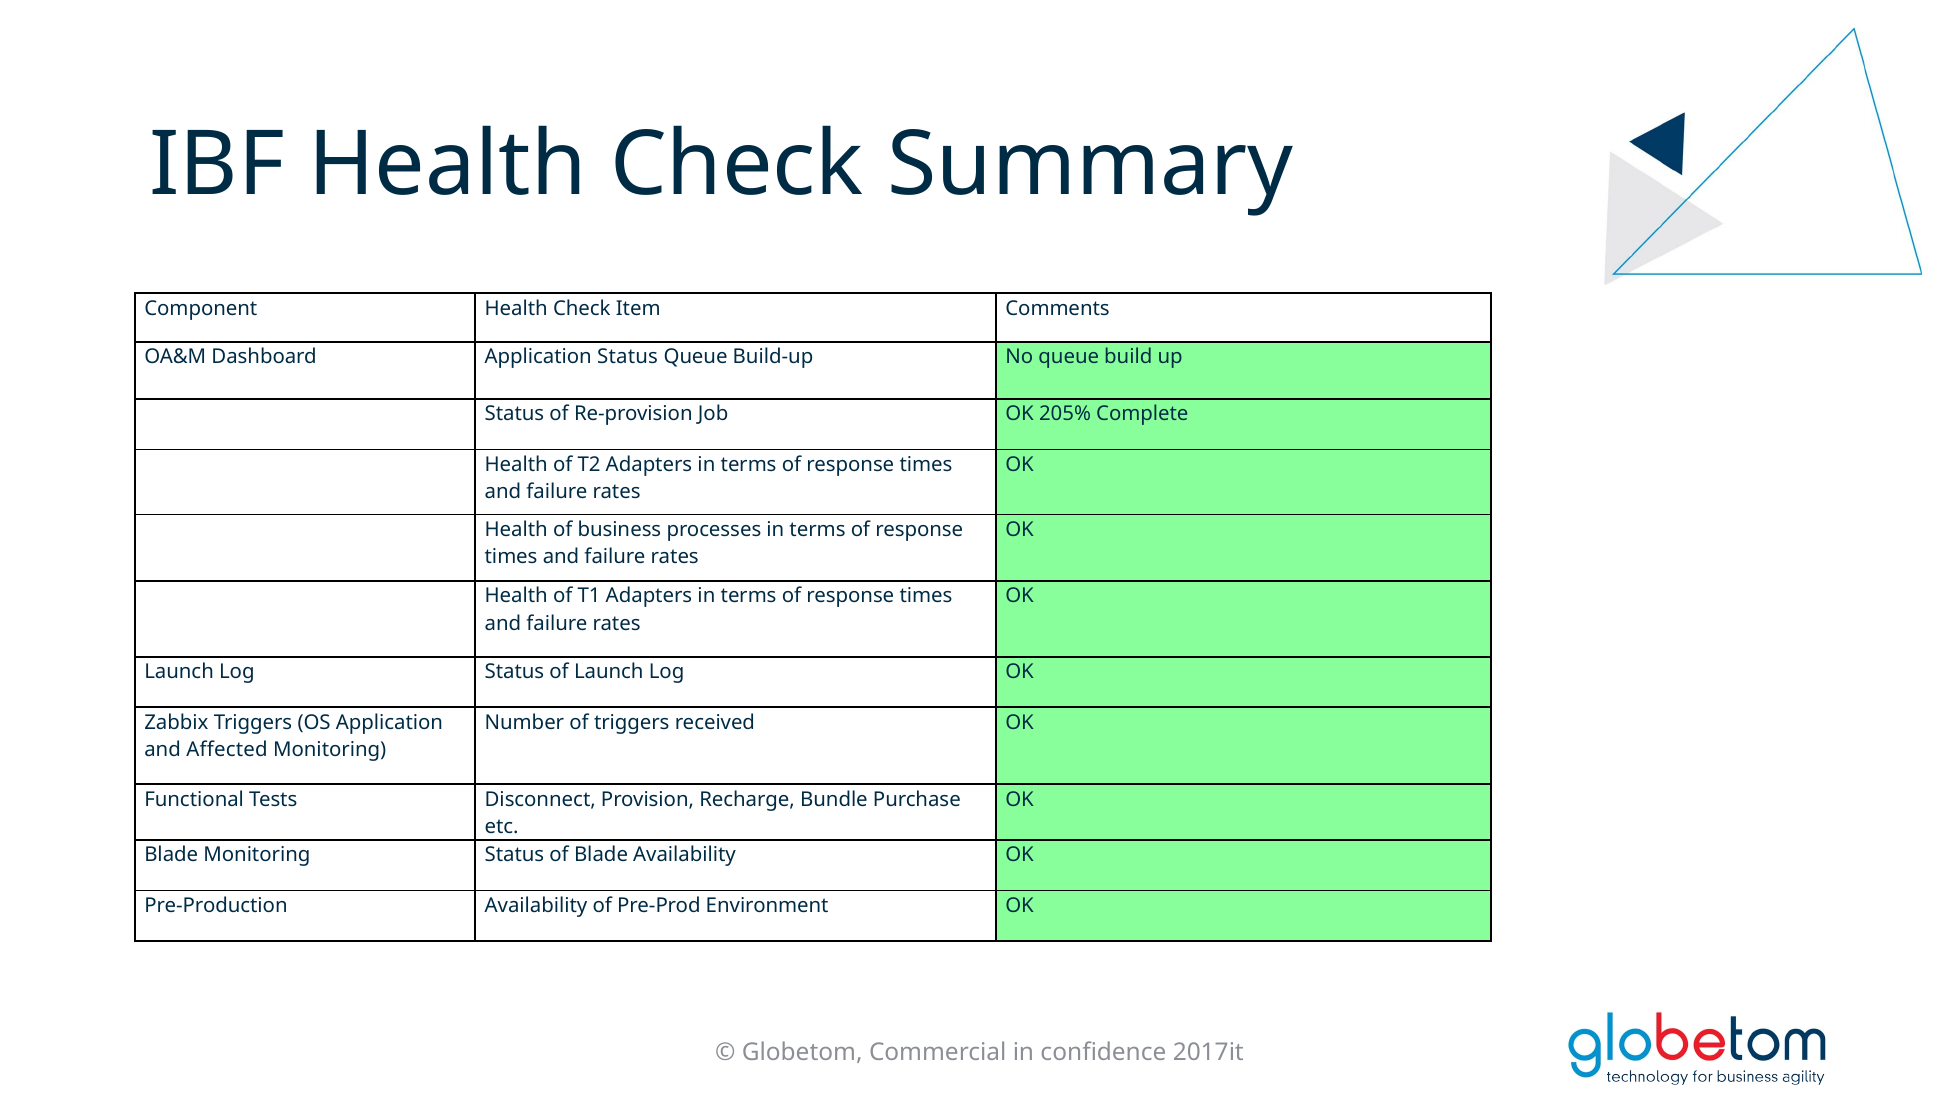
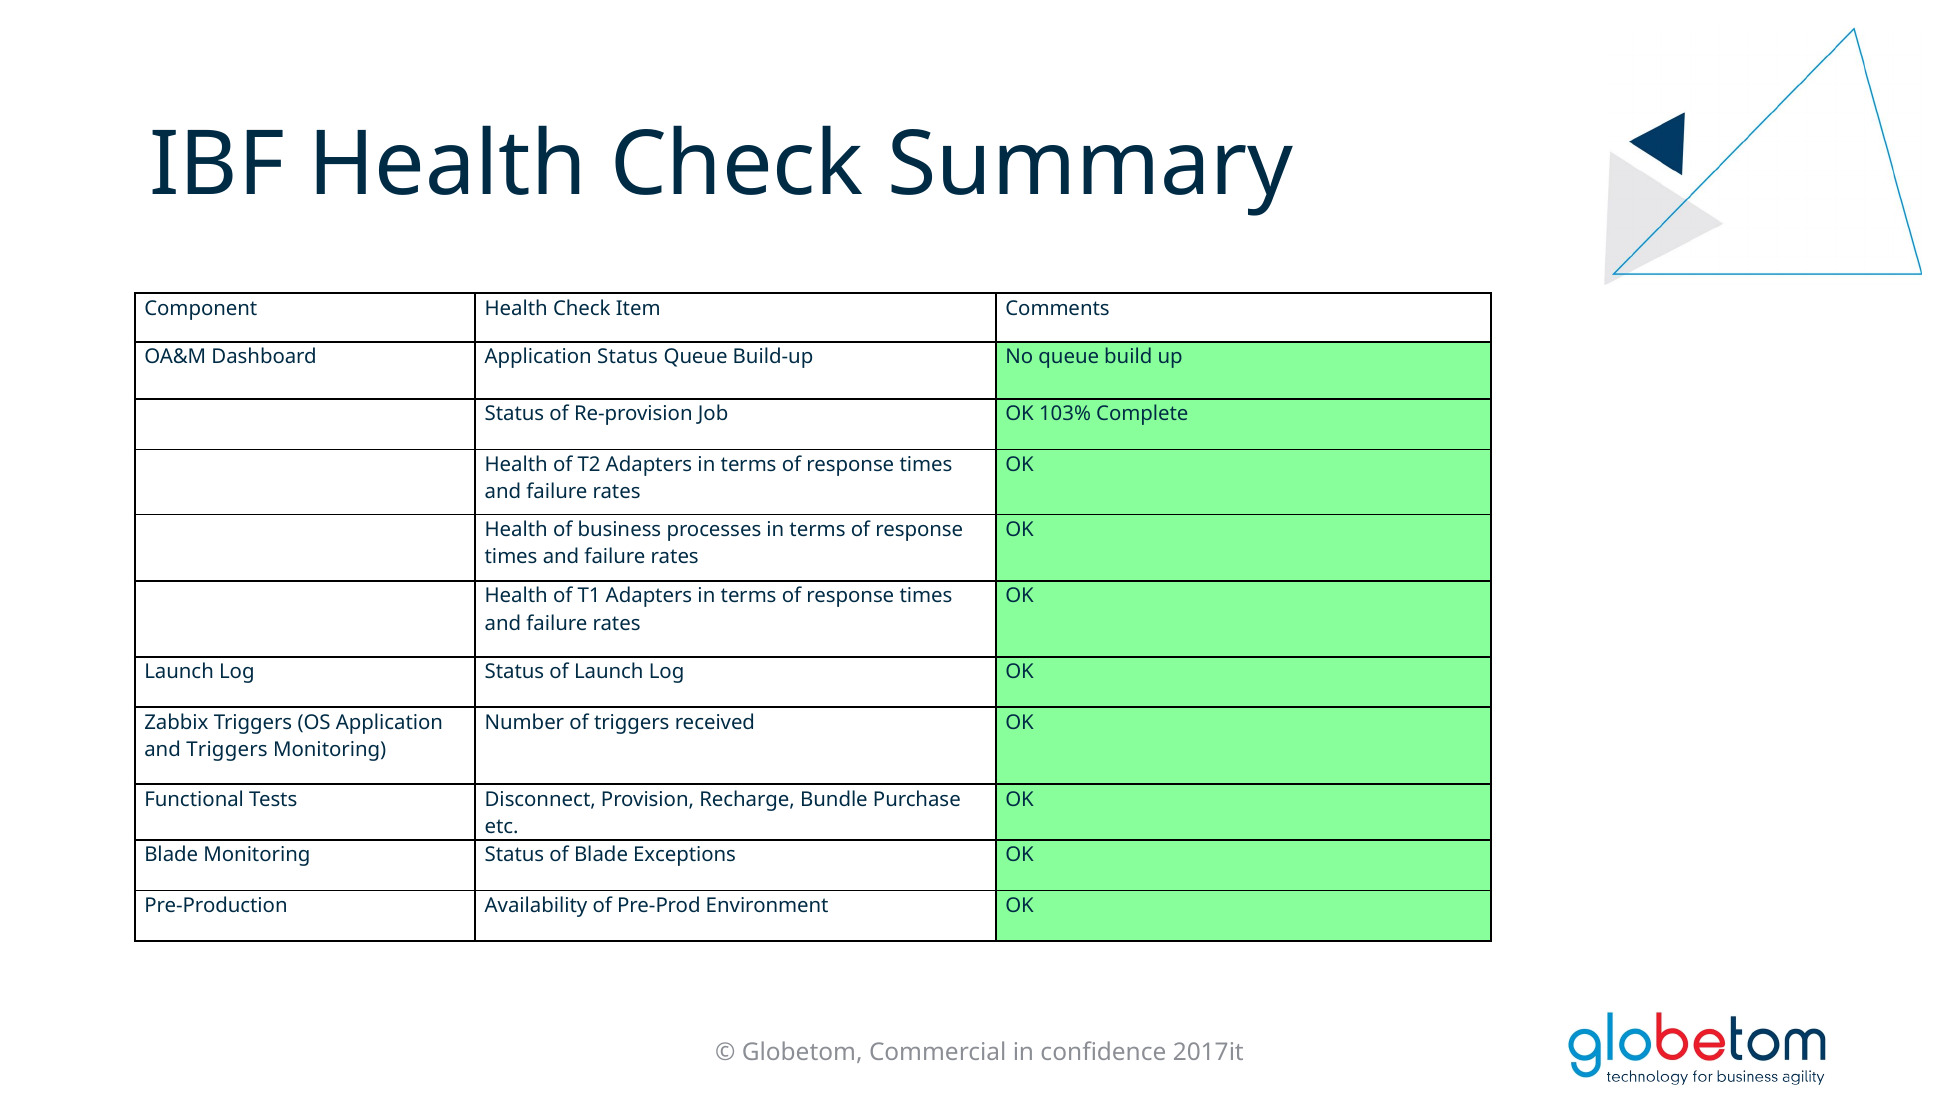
205%: 205% -> 103% (1065, 414)
and Affected: Affected -> Triggers (227, 750)
Blade Availability: Availability -> Exceptions (685, 855)
